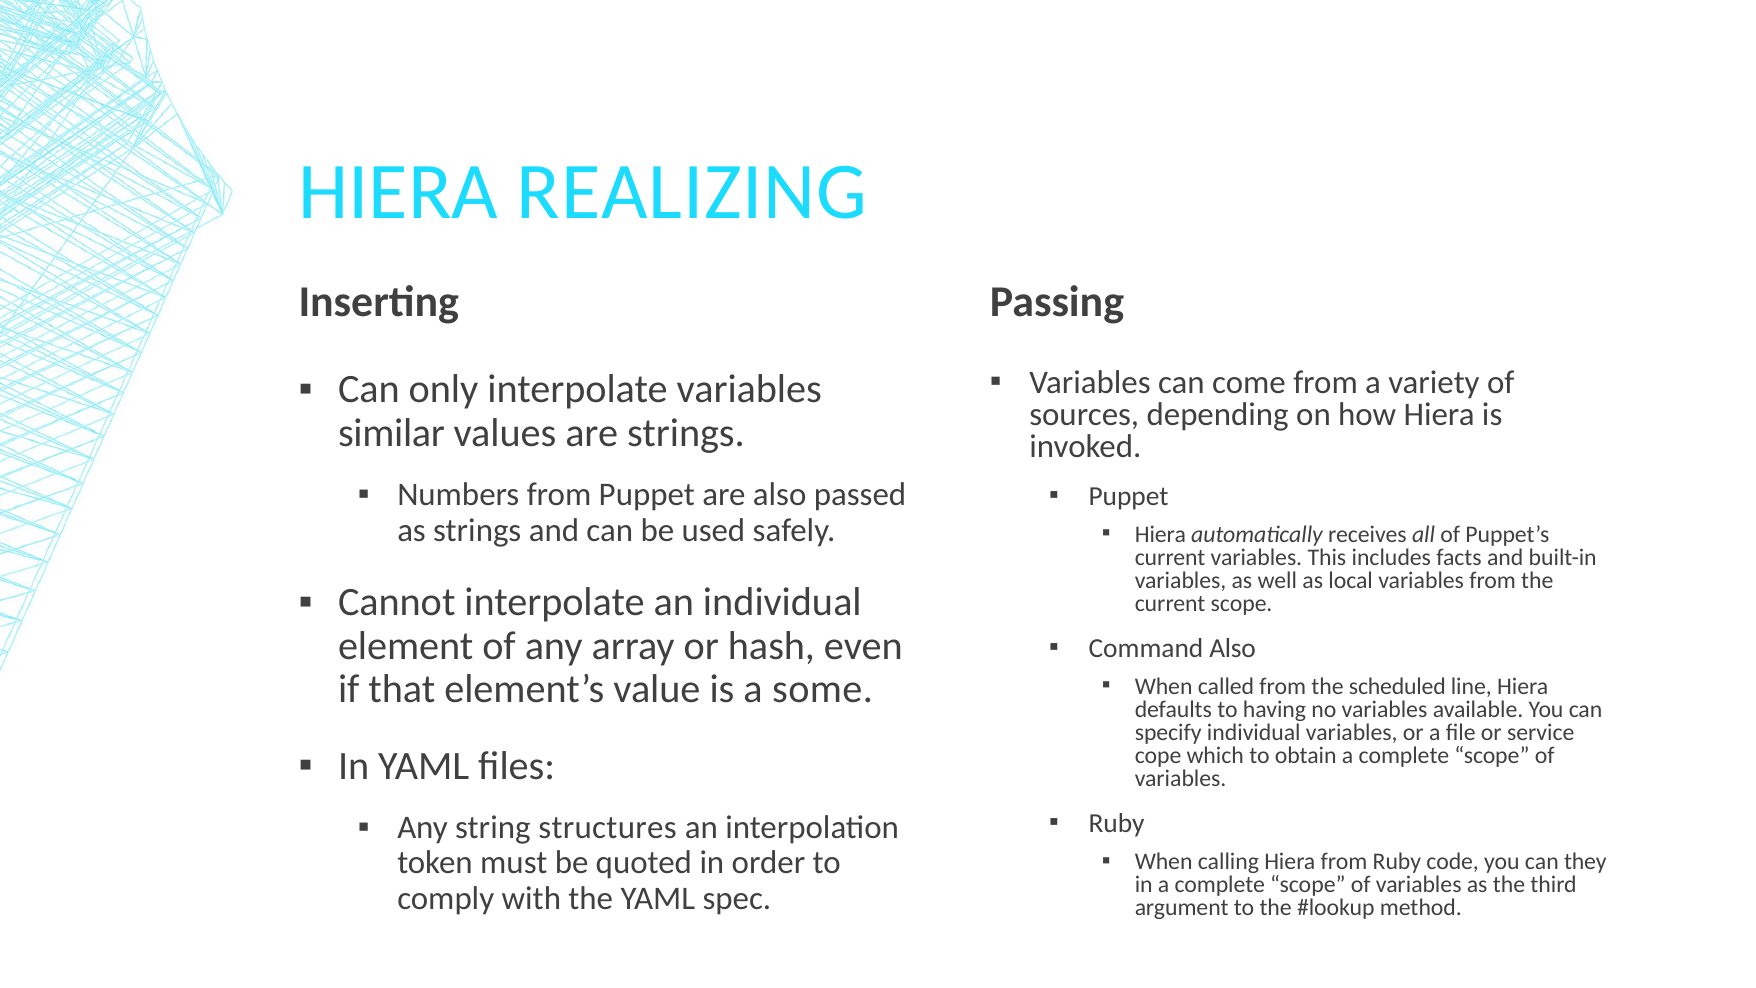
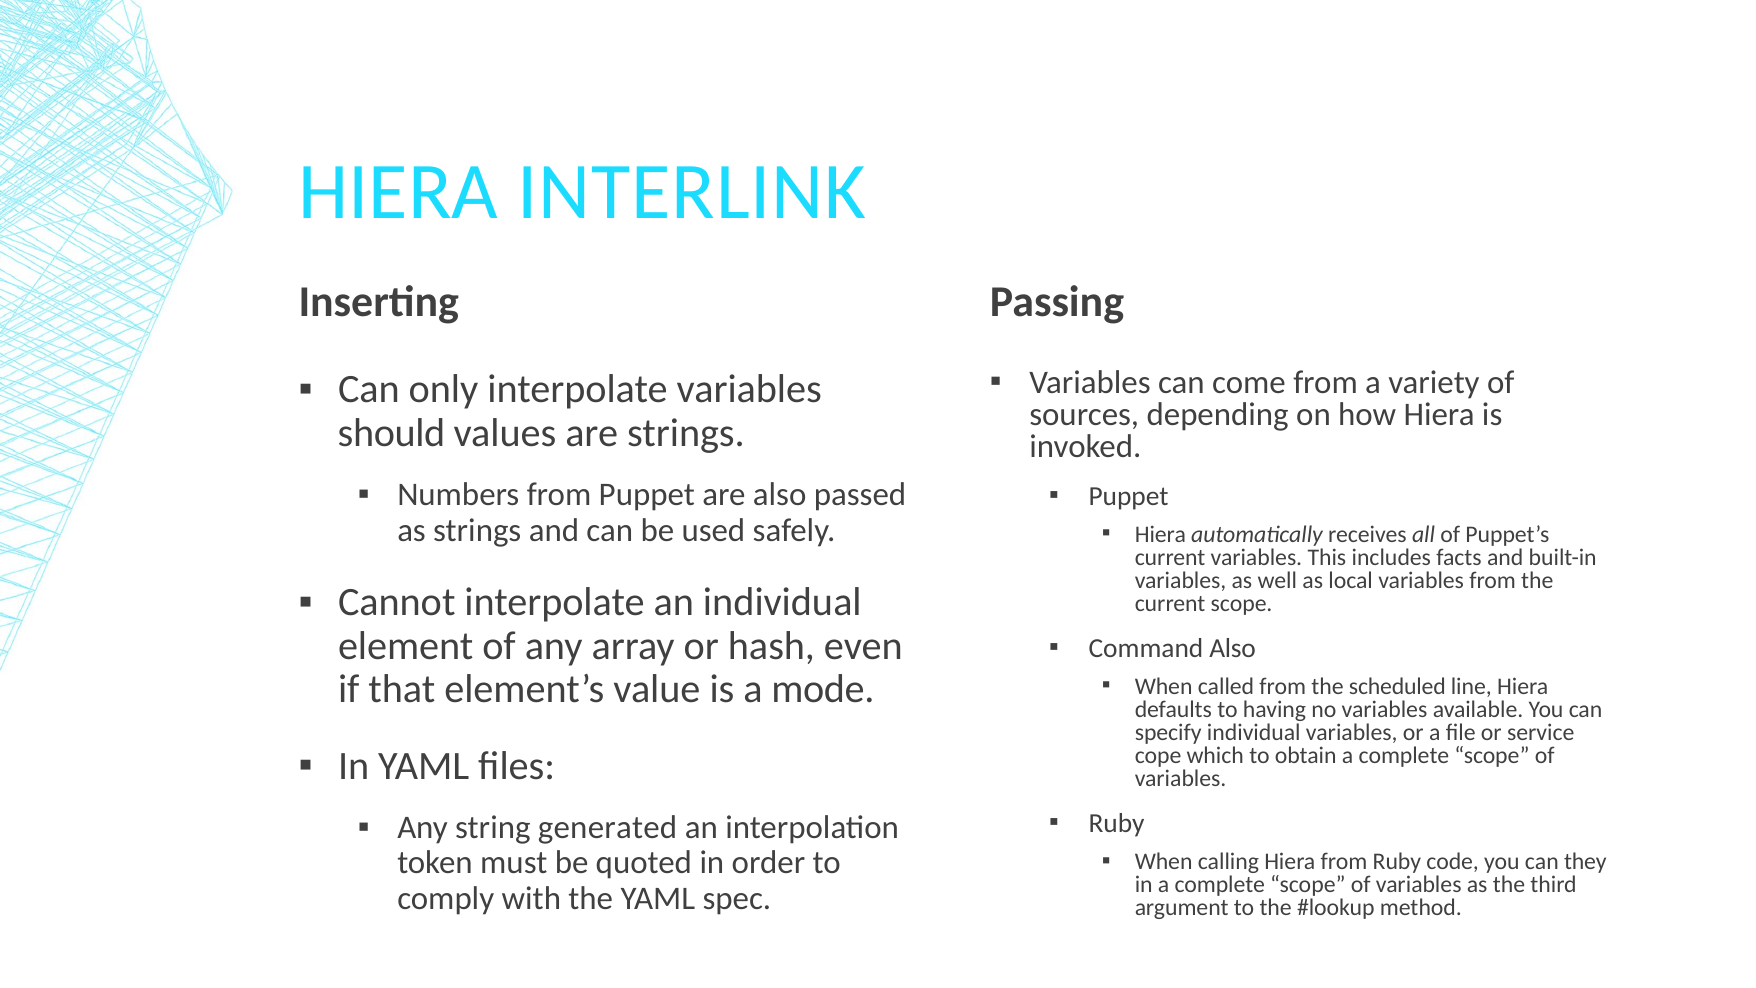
REALIZING: REALIZING -> INTERLINK (692, 192)
similar: similar -> should (392, 433)
some: some -> mode (823, 689)
structures: structures -> generated (608, 827)
